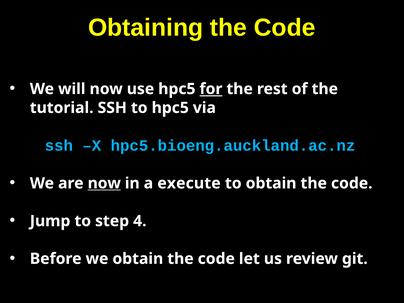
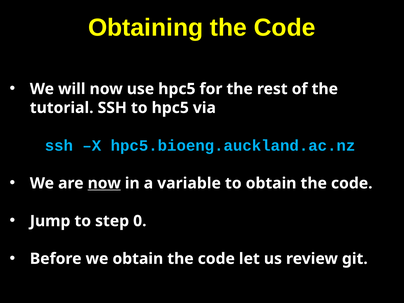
for underline: present -> none (211, 89)
execute: execute -> variable (189, 183)
4: 4 -> 0 (140, 221)
